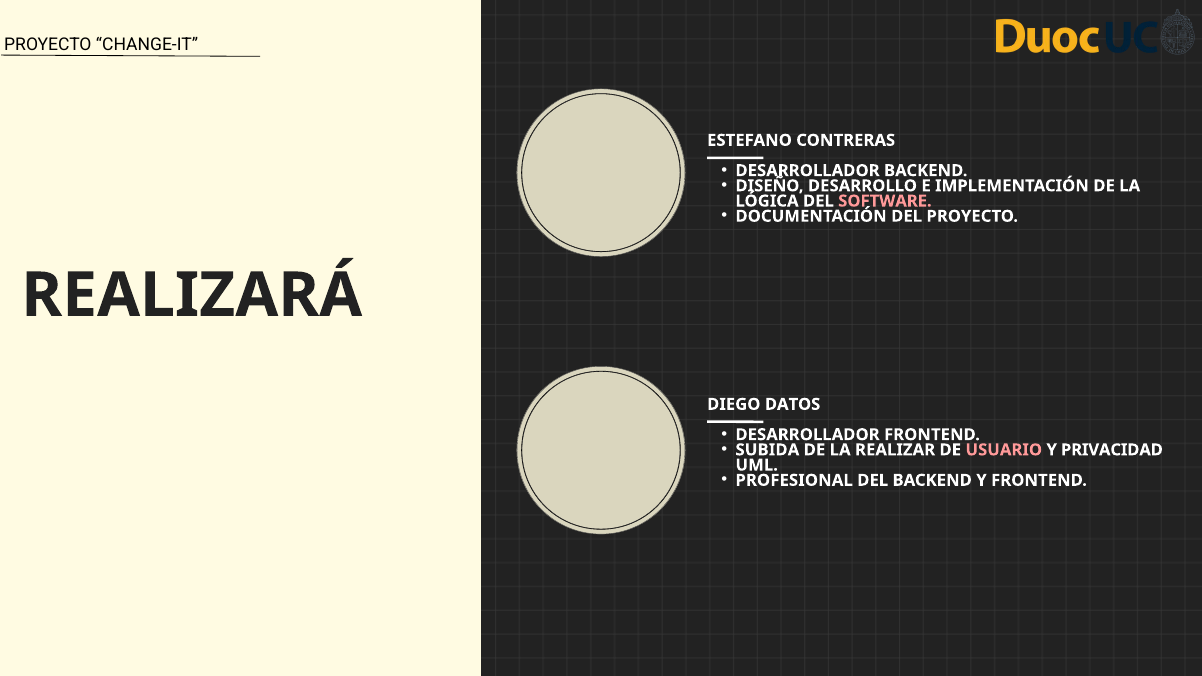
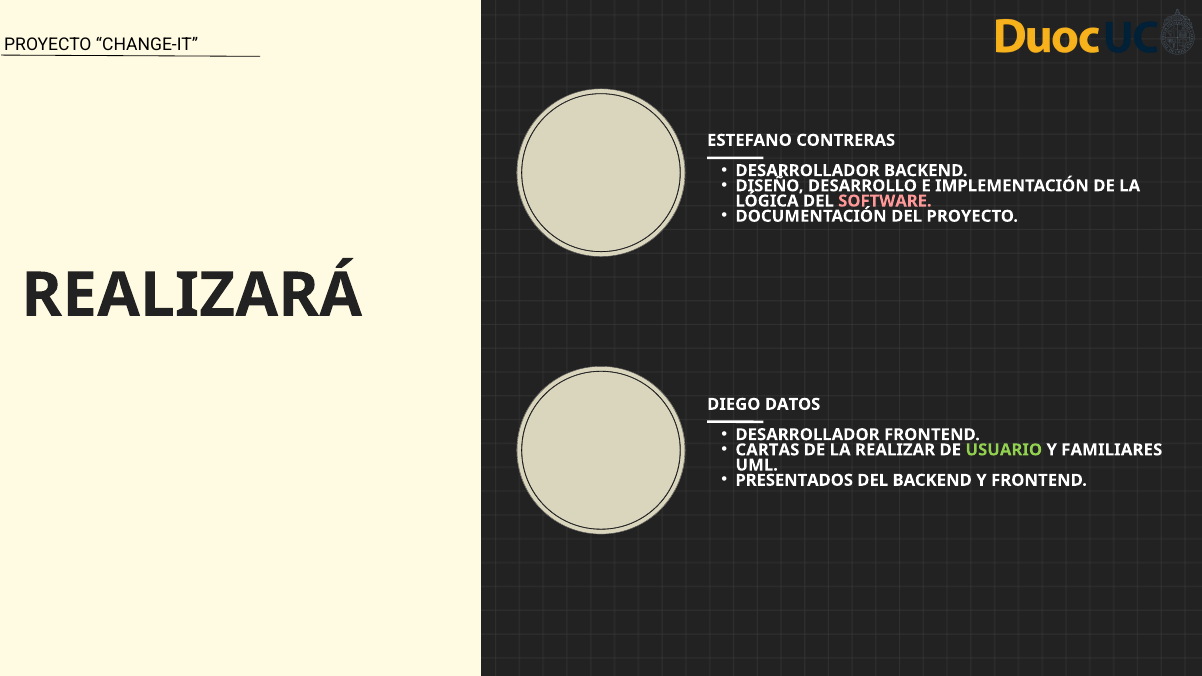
SUBIDA: SUBIDA -> CARTAS (767, 450)
USUARIO colour: pink -> light green (1004, 450)
PRIVACIDAD: PRIVACIDAD -> FAMILIARES (1112, 450)
PROFESIONAL: PROFESIONAL -> PRESENTADOS (794, 480)
